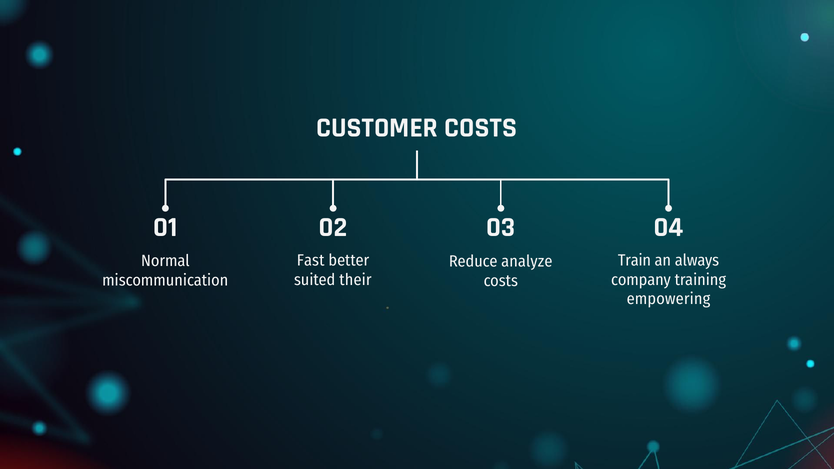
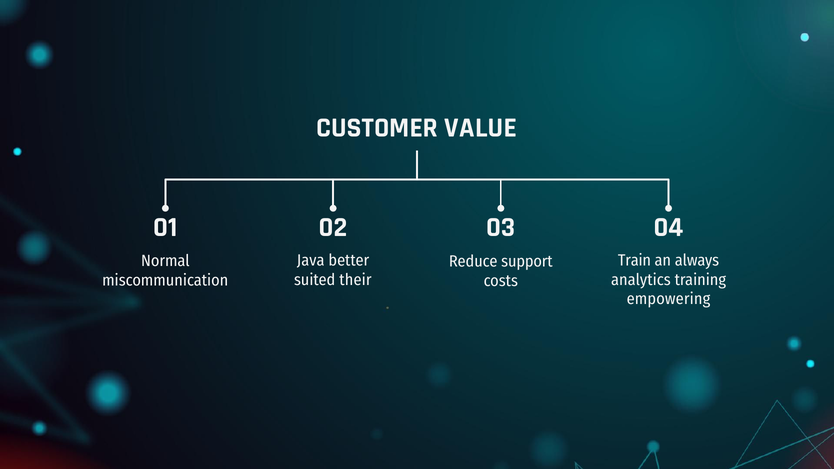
CUSTOMER COSTS: COSTS -> VALUE (481, 127)
Fast: Fast -> Java (311, 260)
analyze: analyze -> support (527, 262)
company: company -> analytics (641, 280)
